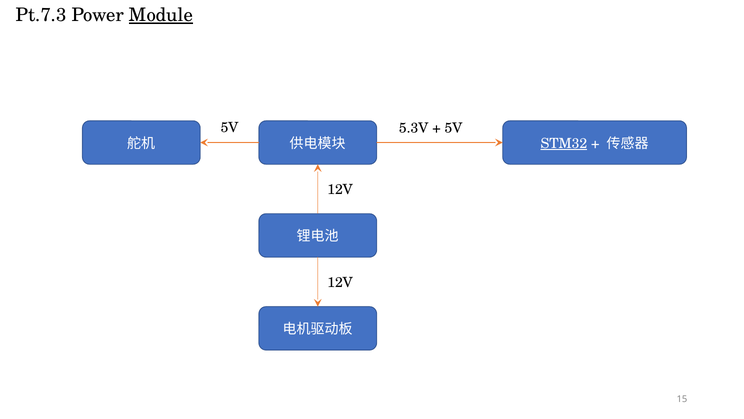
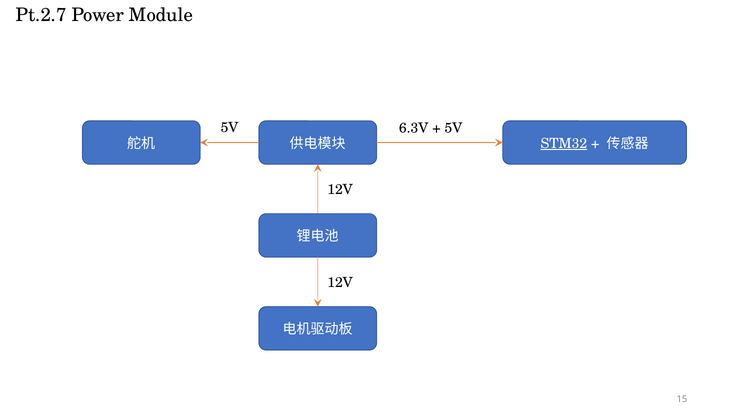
Pt.7.3: Pt.7.3 -> Pt.2.7 (41, 15)
Module underline: present -> none (161, 15)
5.3V: 5.3V -> 6.3V (414, 128)
